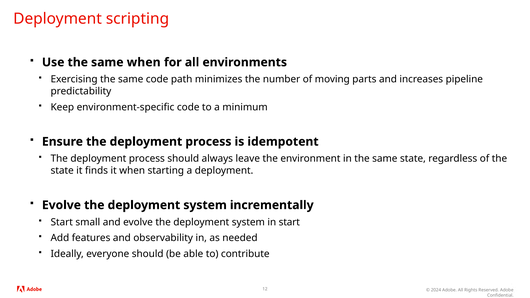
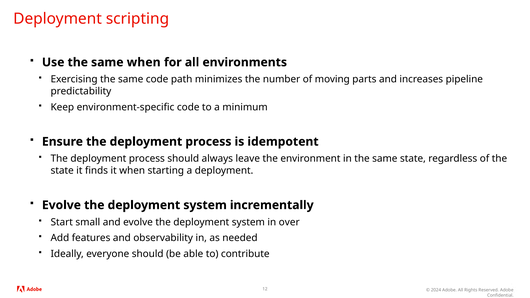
in start: start -> over (289, 222)
